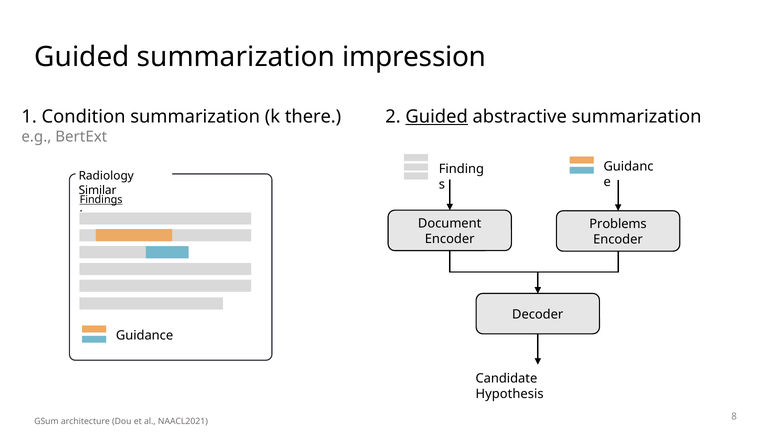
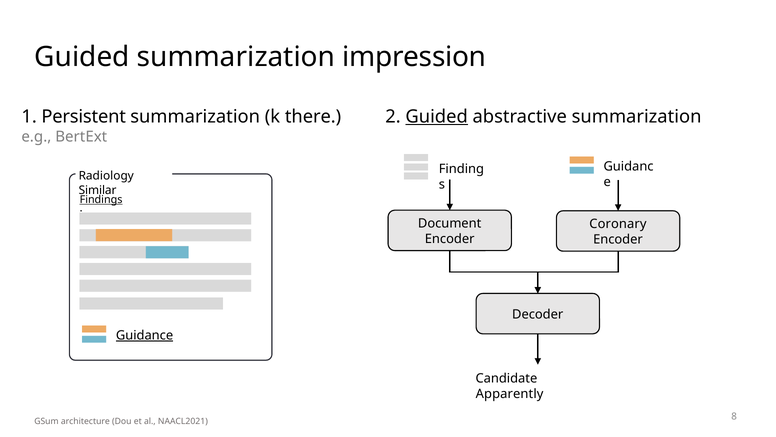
Condition: Condition -> Persistent (84, 117)
Problems: Problems -> Coronary (618, 224)
Guidance underline: none -> present (145, 335)
Hypothesis: Hypothesis -> Apparently (510, 394)
